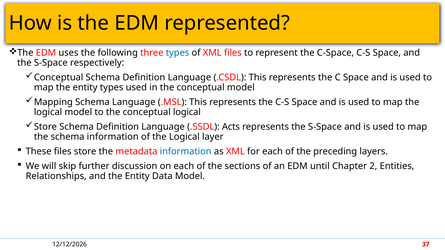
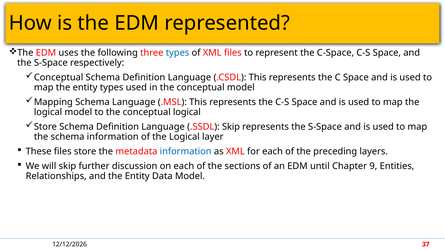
.SSDL Acts: Acts -> Skip (231, 127)
2: 2 -> 9 (373, 166)
